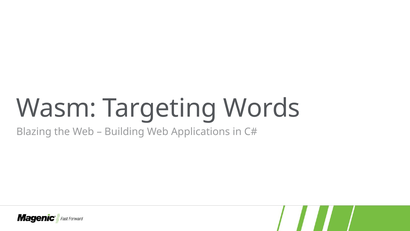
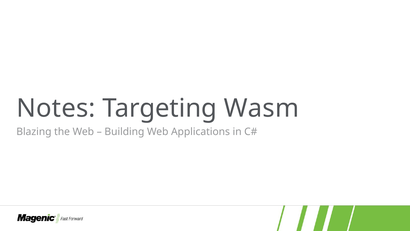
Wasm: Wasm -> Notes (56, 108)
Words: Words -> Wasm (261, 108)
